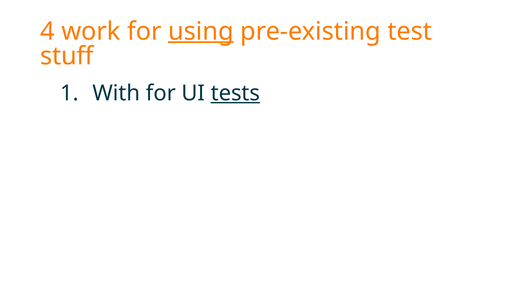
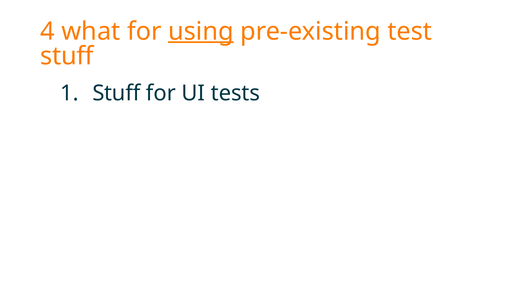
work: work -> what (91, 31)
With: With -> Stuff (116, 93)
tests underline: present -> none (235, 93)
